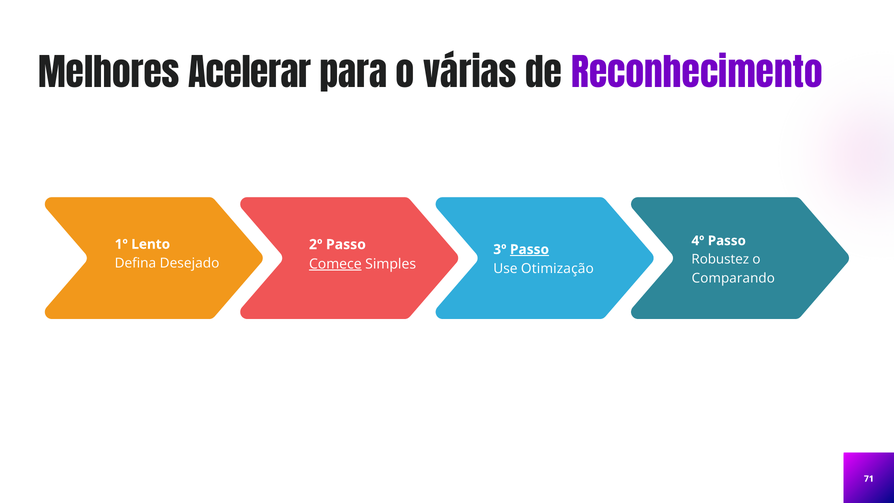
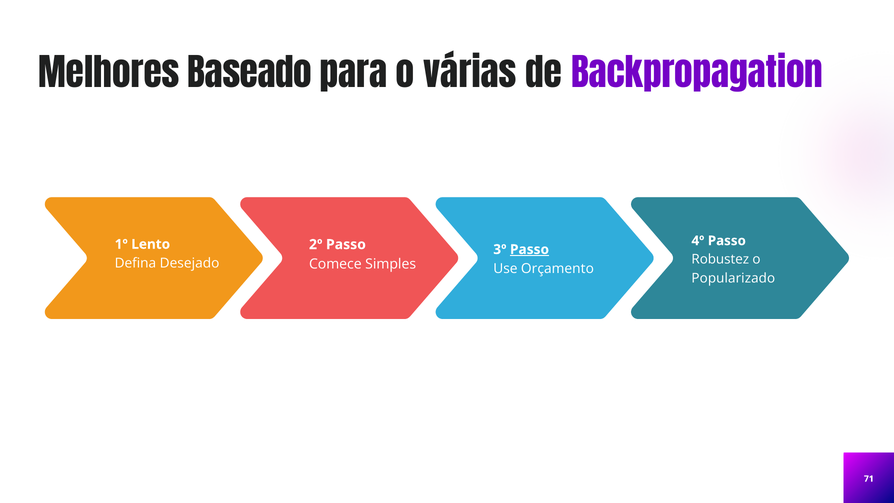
Acelerar: Acelerar -> Baseado (250, 75)
Reconhecimento: Reconhecimento -> Backpropagation (697, 75)
Comece underline: present -> none (335, 264)
Otimização: Otimização -> Orçamento (557, 269)
Comparando: Comparando -> Popularizado (733, 278)
